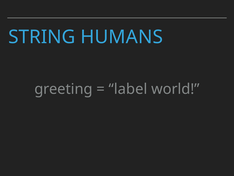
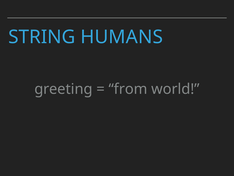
label: label -> from (128, 89)
